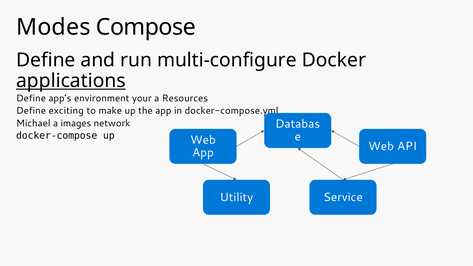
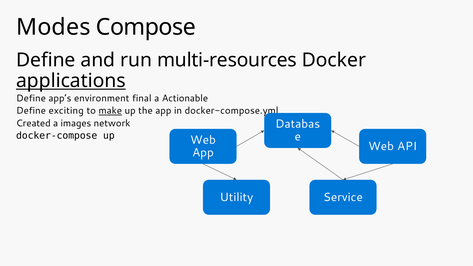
multi-configure: multi-configure -> multi-resources (227, 60)
your: your -> final (142, 98)
Resources: Resources -> Actionable (185, 98)
make underline: none -> present (110, 111)
Michael: Michael -> Created (33, 123)
